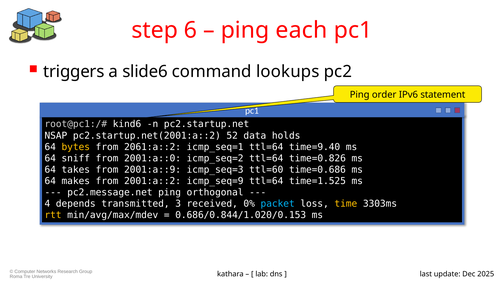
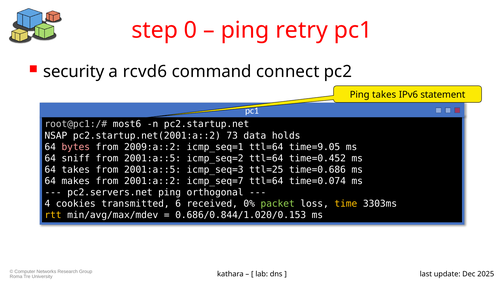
6: 6 -> 0 (191, 30)
each: each -> retry (302, 30)
triggers: triggers -> security (74, 72)
slide6: slide6 -> rcvd6 (145, 72)
lookups: lookups -> connect (288, 72)
Ping order: order -> takes (384, 95)
kind6: kind6 -> most6 (127, 124)
52: 52 -> 73 (232, 135)
bytes colour: yellow -> pink (76, 147)
2061:a::2: 2061:a::2 -> 2009:a::2 (153, 147)
time=9.40: time=9.40 -> time=9.05 (315, 147)
2001:a::0: 2001:a::0 -> 2001:a::5 (153, 158)
time=0.826: time=0.826 -> time=0.452 (317, 158)
2001:a::9: 2001:a::9 -> 2001:a::5 (153, 169)
ttl=60: ttl=60 -> ttl=25 (266, 169)
icmp_seq=9: icmp_seq=9 -> icmp_seq=7 (215, 181)
time=1.525: time=1.525 -> time=0.074 (317, 181)
pc2.message.net: pc2.message.net -> pc2.servers.net (110, 192)
depends: depends -> cookies (76, 203)
3: 3 -> 6 (178, 203)
packet colour: light blue -> light green (278, 203)
